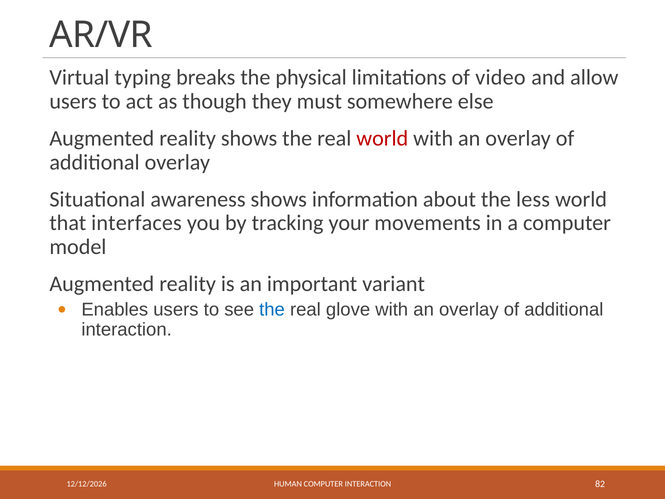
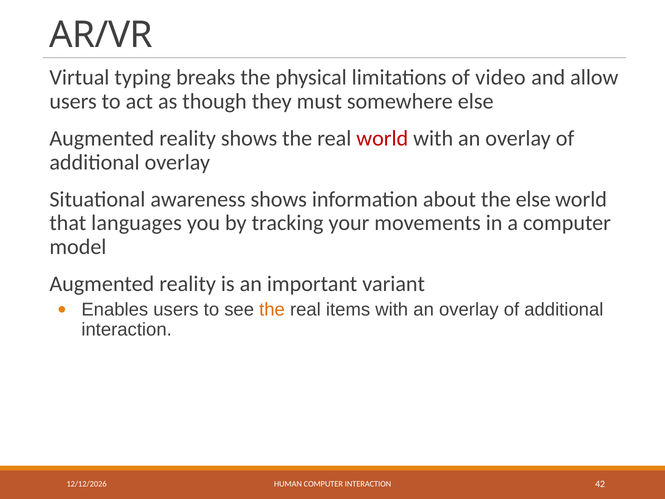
the less: less -> else (533, 199)
interfaces: interfaces -> languages (137, 223)
the colour: blue -> orange (272, 309)
glove: glove -> items (348, 309)
82: 82 -> 42 (600, 484)
